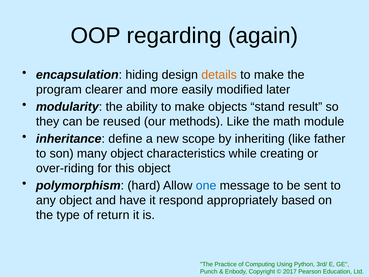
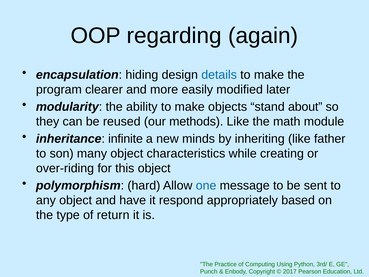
details colour: orange -> blue (219, 75)
result: result -> about (305, 107)
define: define -> infinite (126, 139)
scope: scope -> minds (199, 139)
